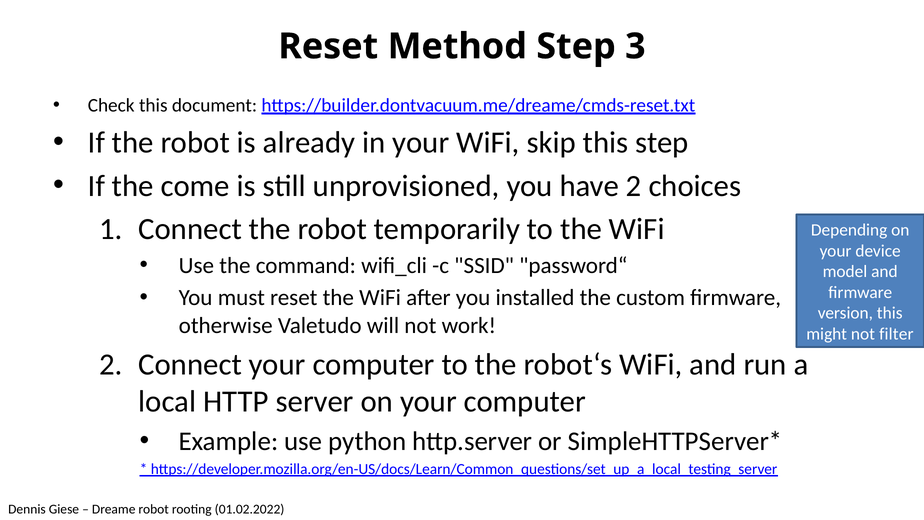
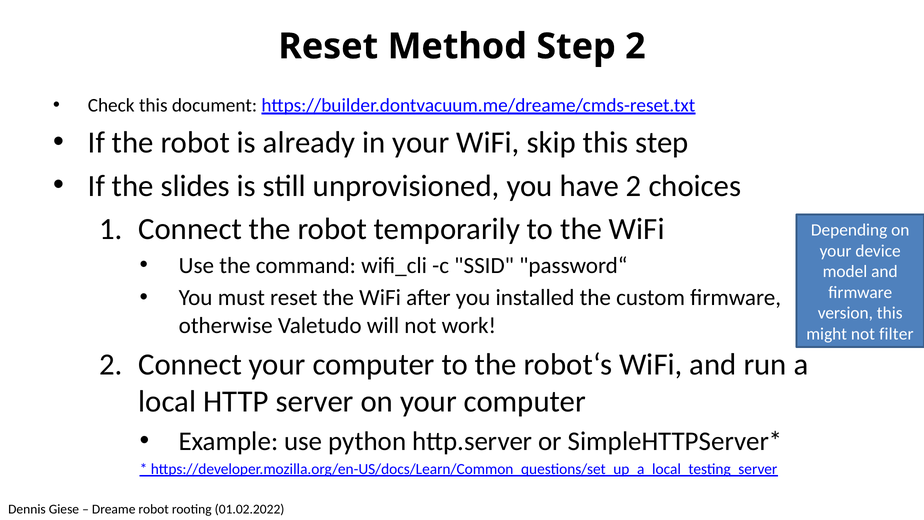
Step 3: 3 -> 2 (635, 46)
come: come -> slides (195, 186)
